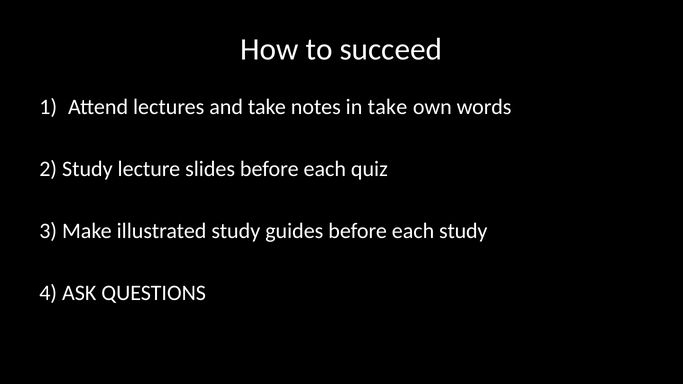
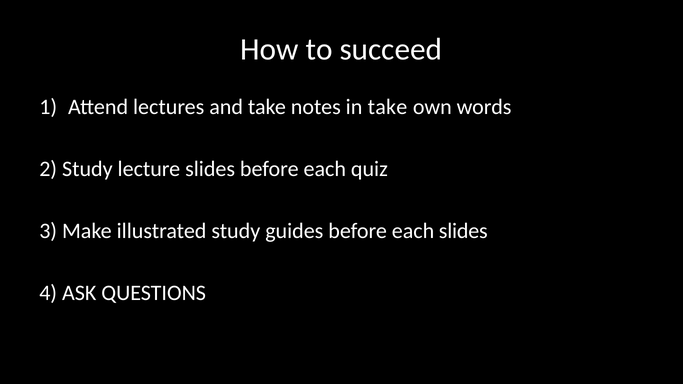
each study: study -> slides (463, 231)
